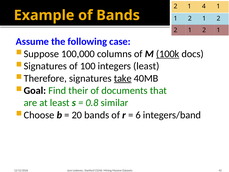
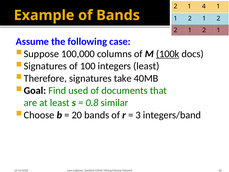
take underline: present -> none (123, 78)
their: their -> used (78, 90)
6: 6 -> 3 (138, 115)
